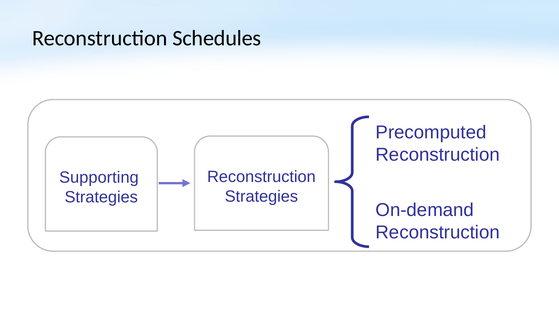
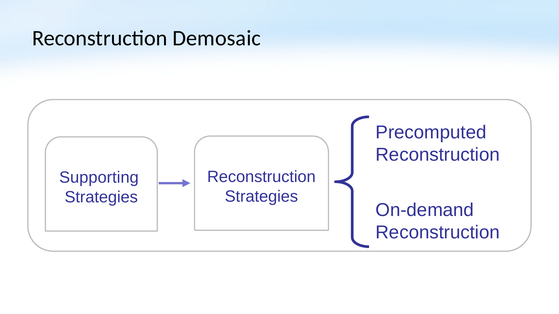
Schedules: Schedules -> Demosaic (217, 38)
